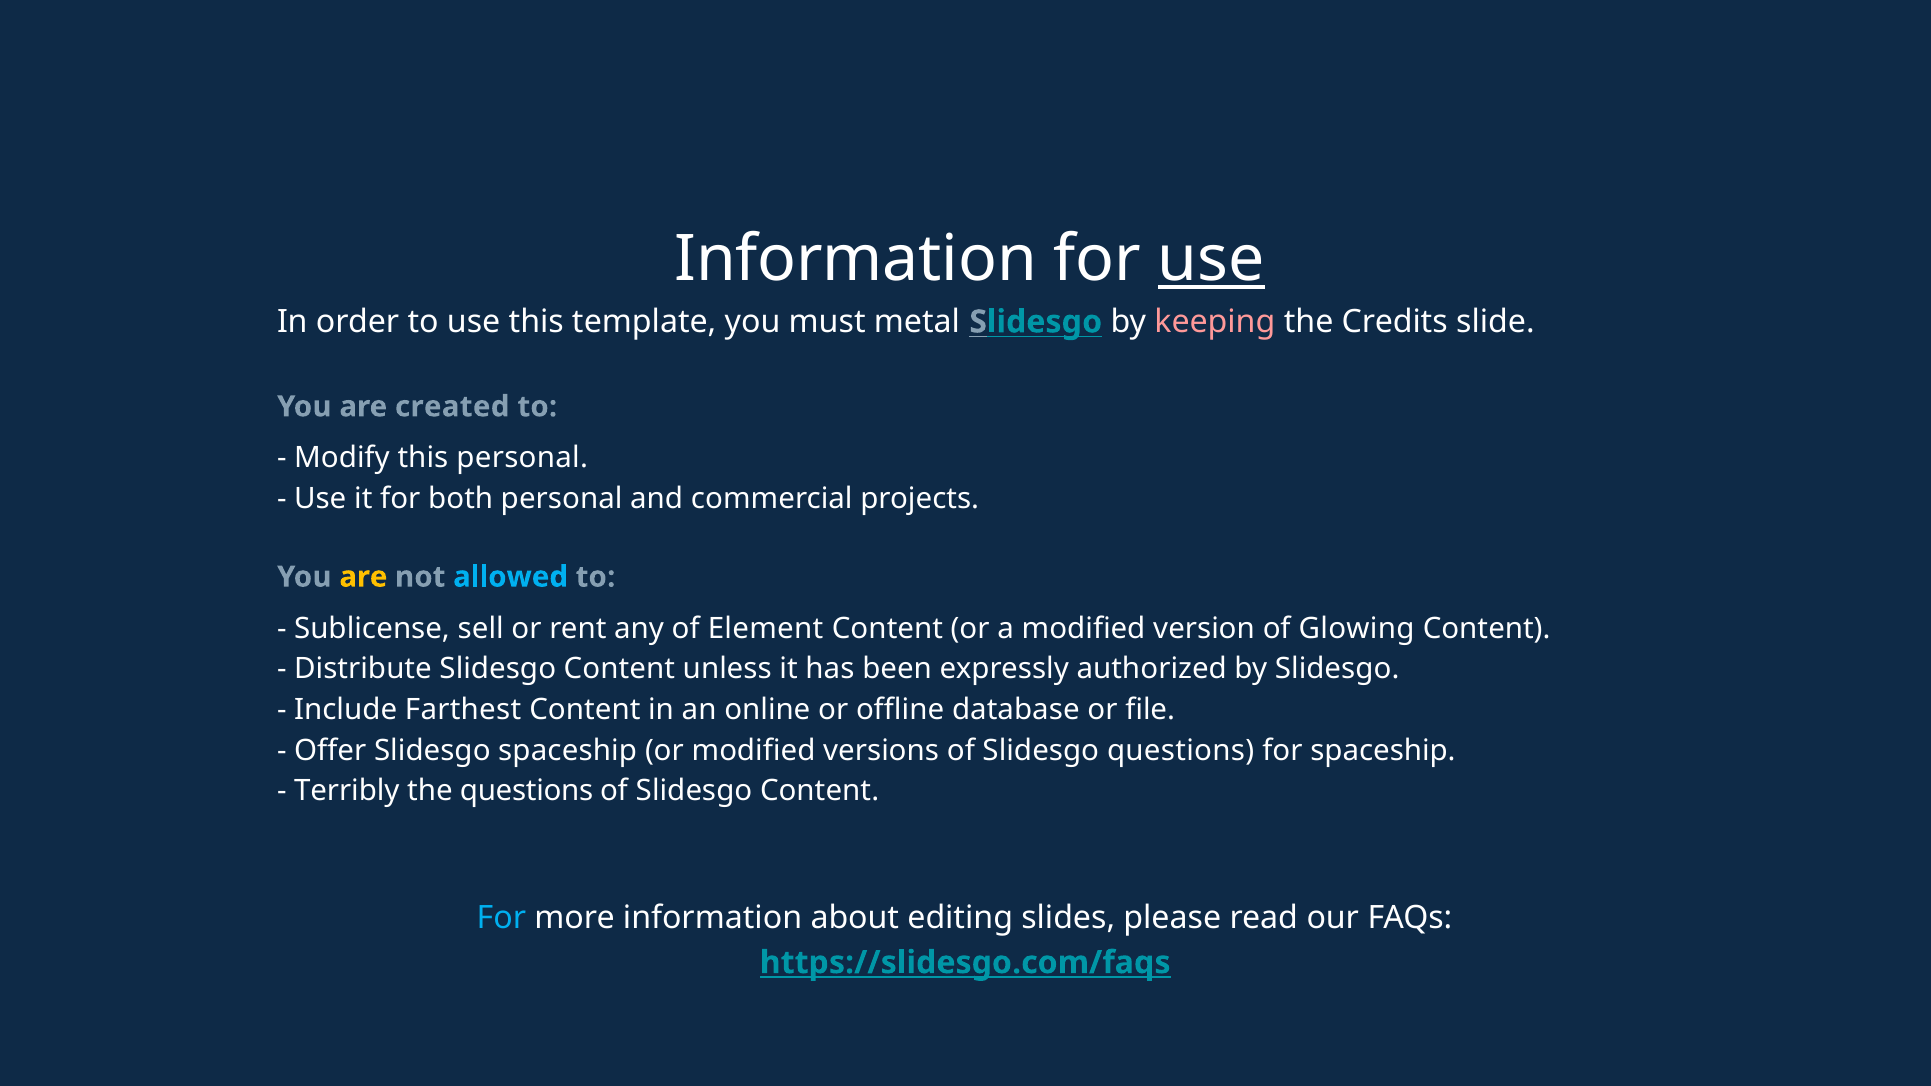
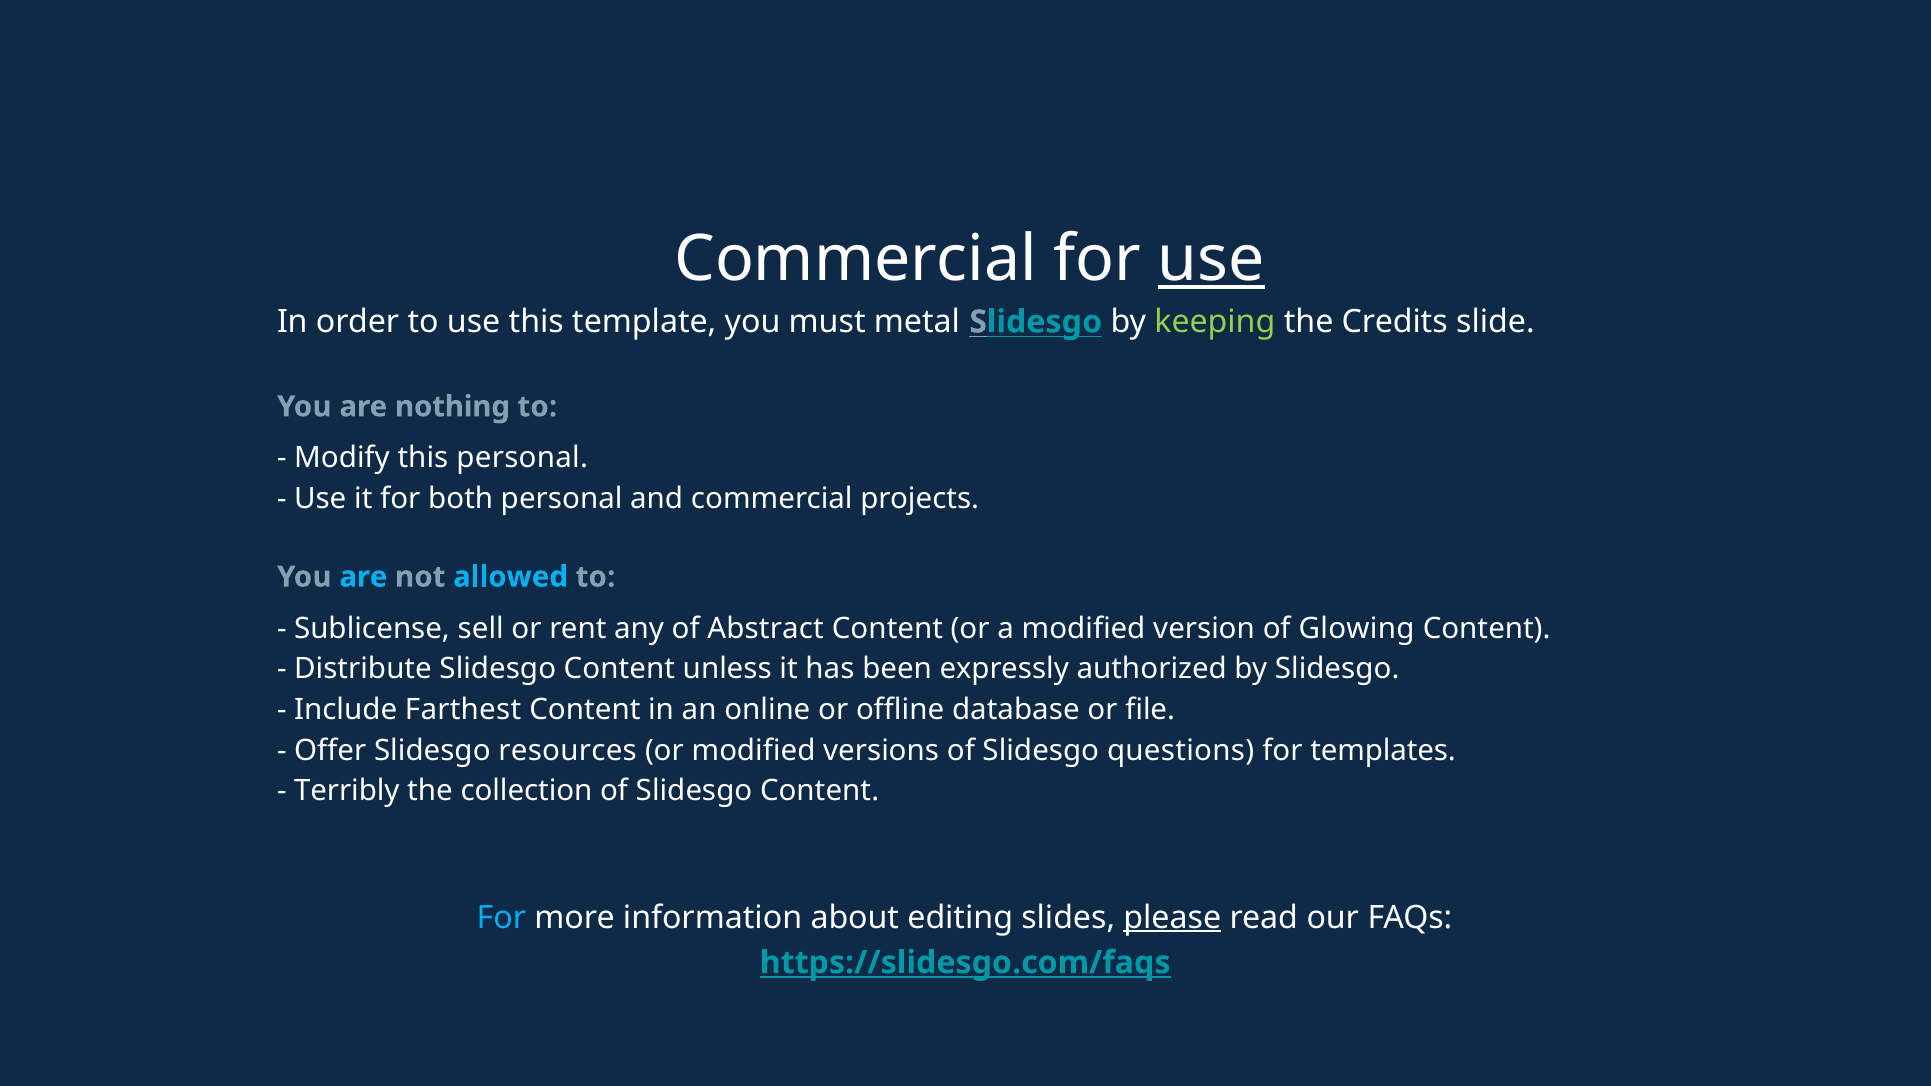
Information: Information -> Commercial (856, 260)
keeping colour: pink -> light green (1215, 322)
created: created -> nothing (452, 407)
are colour: yellow -> light blue (363, 577)
Element: Element -> Abstract (766, 628)
Slidesgo spaceship: spaceship -> resources (568, 750)
for spaceship: spaceship -> templates (1383, 750)
the questions: questions -> collection (526, 791)
please underline: none -> present (1172, 918)
